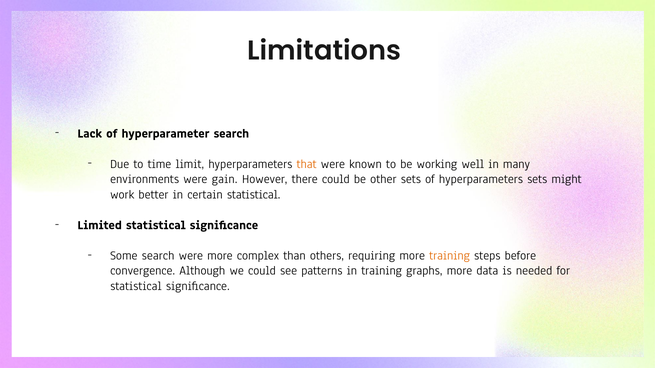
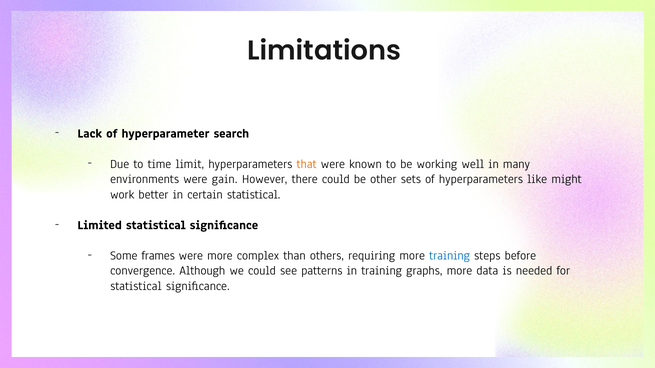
hyperparameters sets: sets -> like (537, 179)
Some search: search -> frames (158, 256)
training colour: orange -> blue (450, 256)
